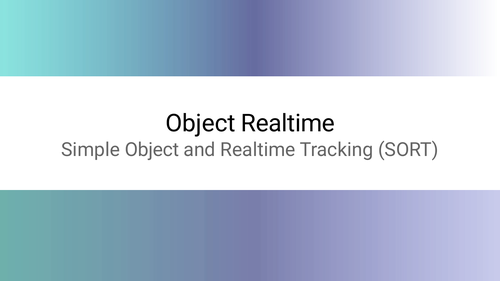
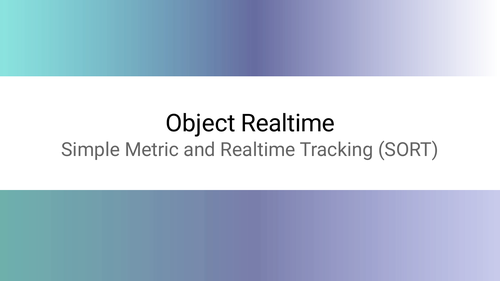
Simple Object: Object -> Metric (152, 150)
